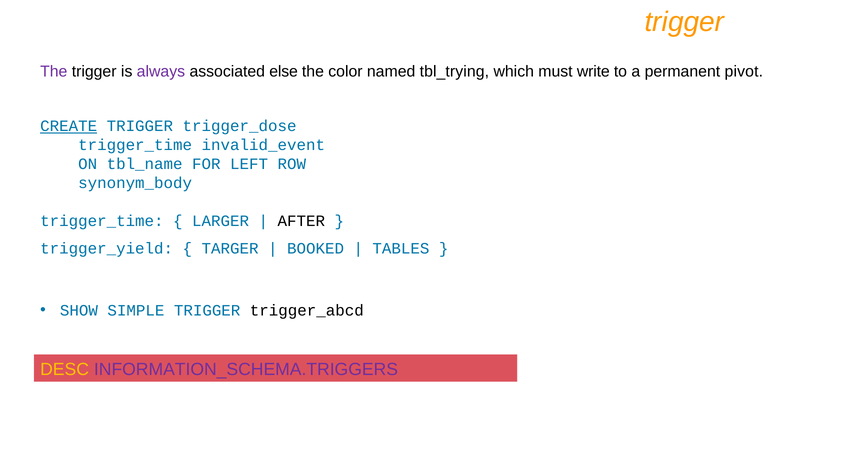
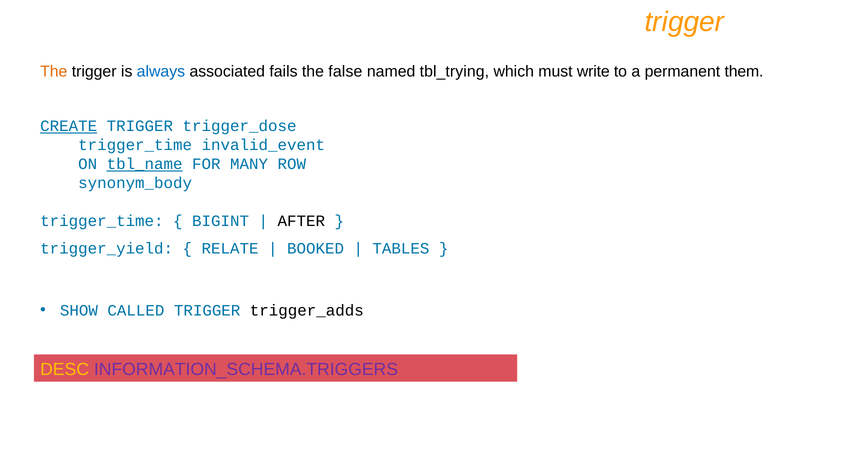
The colour: purple -> orange (54, 72)
always colour: purple -> blue (161, 72)
else: else -> fails (283, 72)
color: color -> false (345, 72)
pivot: pivot -> them (744, 72)
tbl_name underline: none -> present (145, 164)
LEFT: LEFT -> MANY (249, 164)
LARGER: LARGER -> BIGINT (221, 221)
TARGER: TARGER -> RELATE (230, 249)
SIMPLE: SIMPLE -> CALLED (136, 310)
trigger_abcd: trigger_abcd -> trigger_adds (307, 310)
